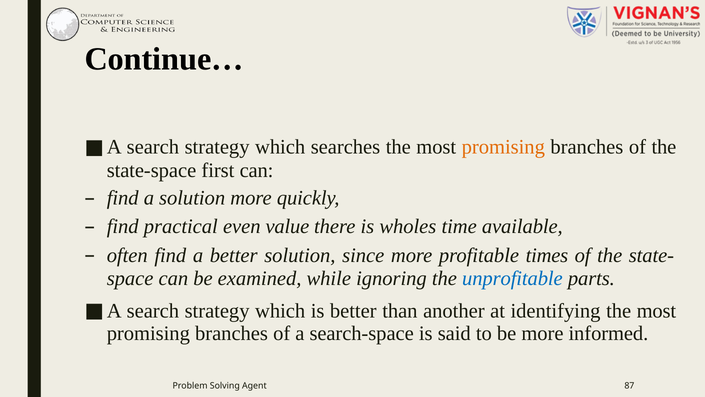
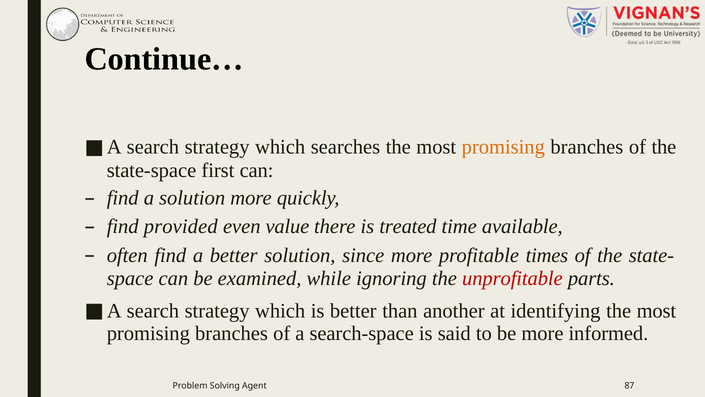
practical: practical -> provided (181, 226)
wholes: wholes -> treated (408, 226)
unprofitable colour: blue -> red (512, 278)
